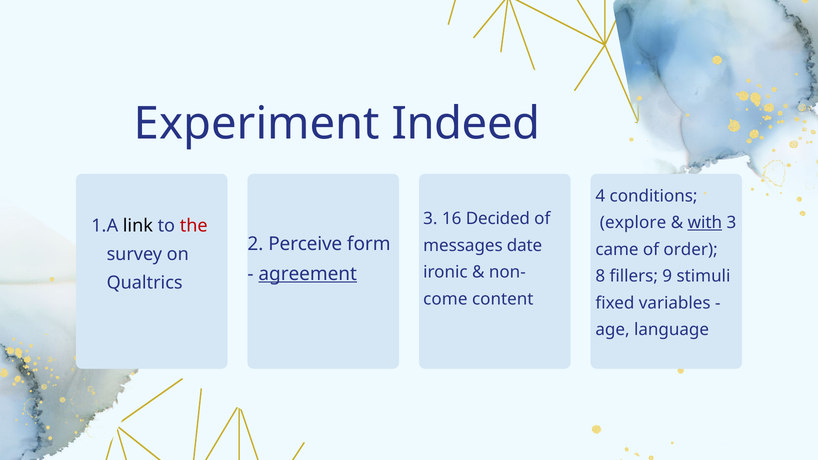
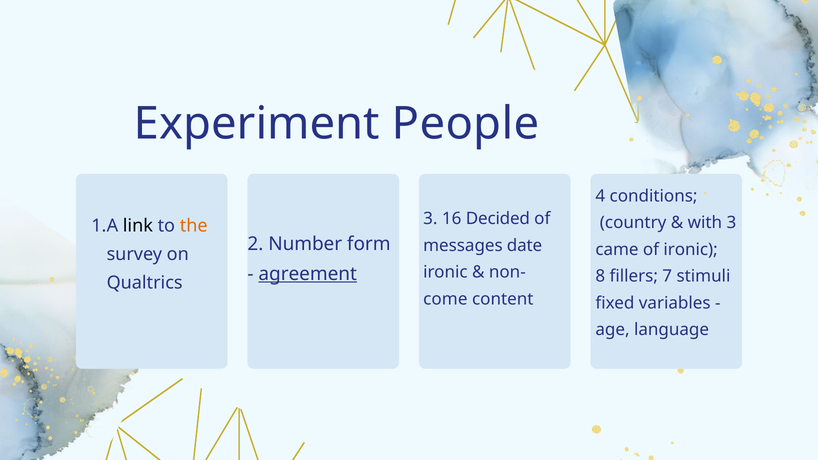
Indeed: Indeed -> People (466, 124)
explore: explore -> country (633, 223)
with underline: present -> none (705, 223)
the colour: red -> orange (194, 226)
Perceive: Perceive -> Number (305, 244)
of order: order -> ironic (691, 250)
9: 9 -> 7 (667, 276)
